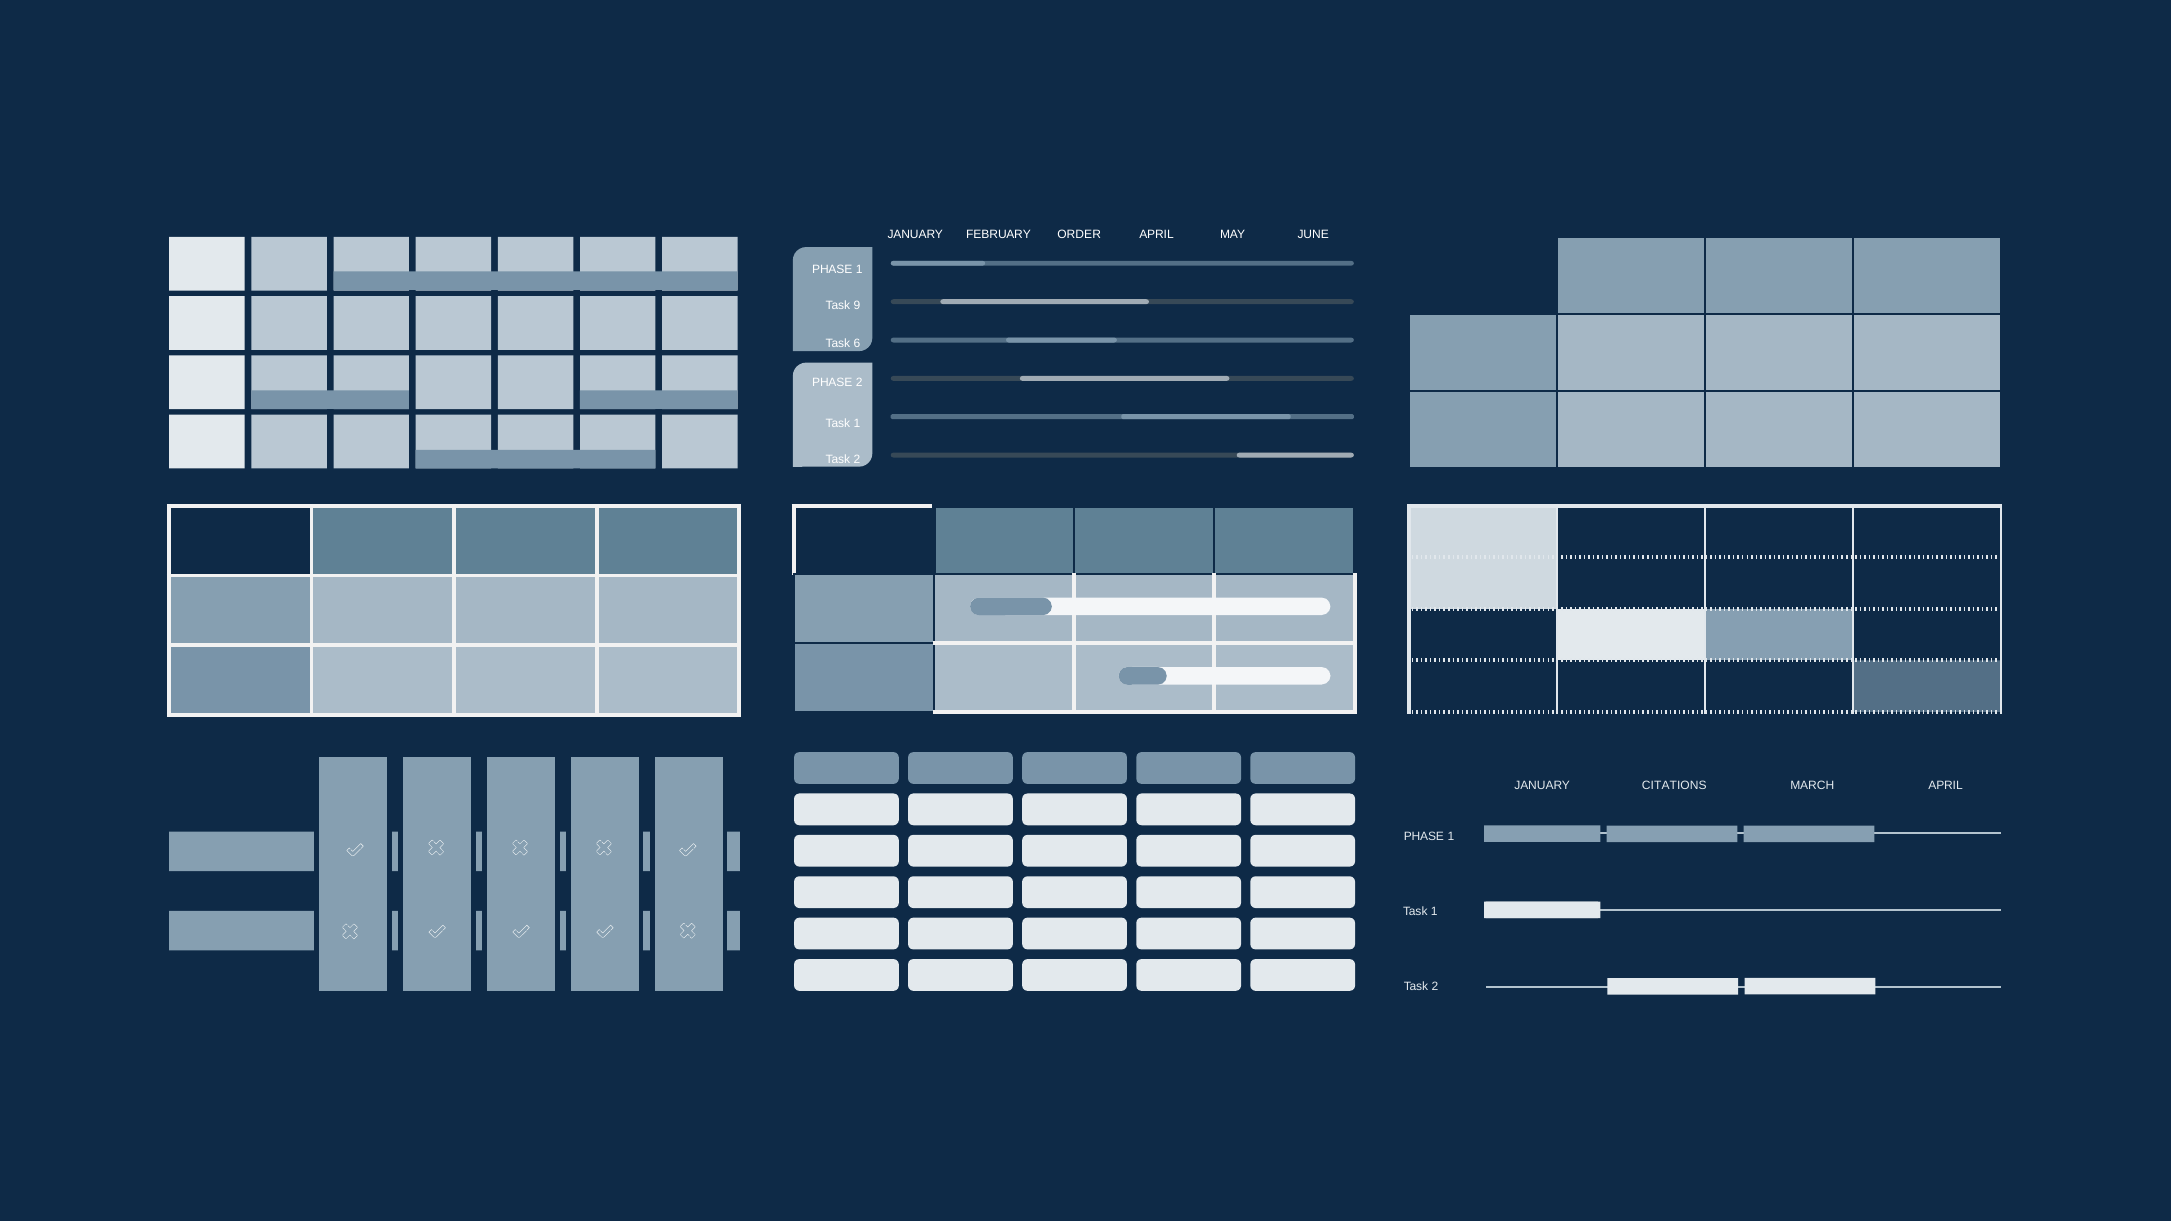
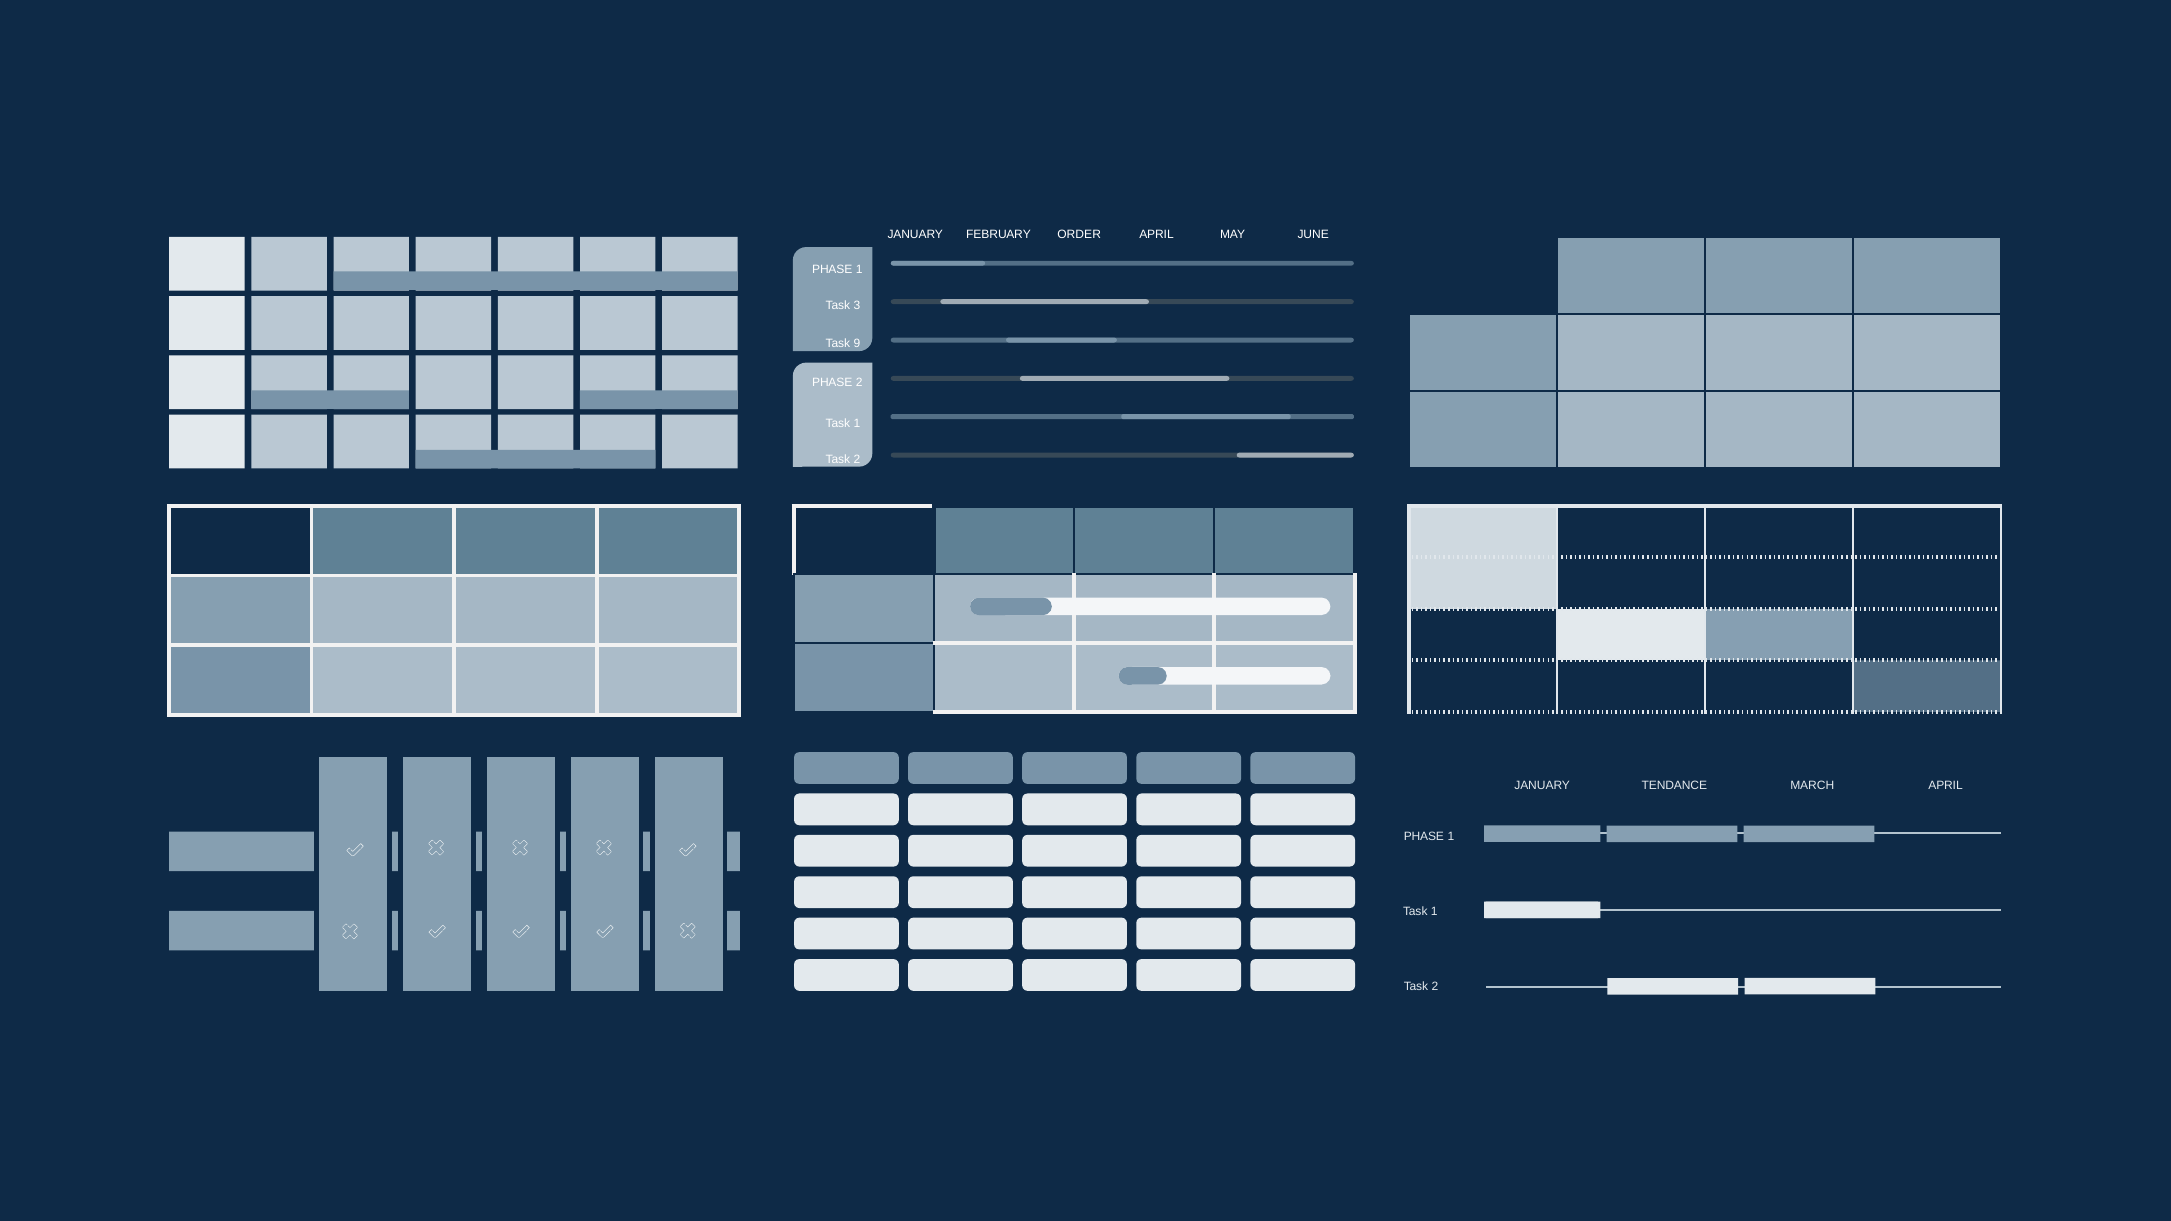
9: 9 -> 3 (857, 306)
6: 6 -> 9 (857, 344)
CITATIONS: CITATIONS -> TENDANCE (1674, 786)
